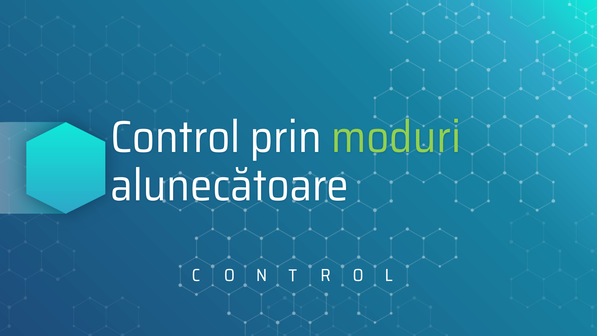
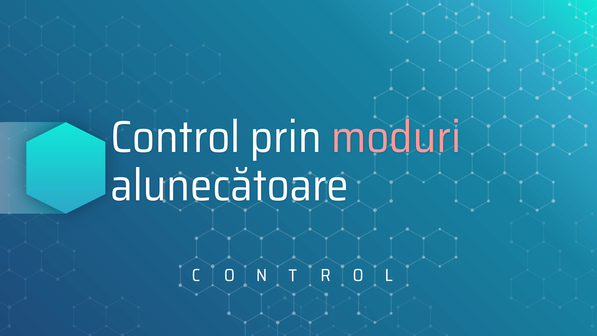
moduri colour: light green -> pink (396, 137)
